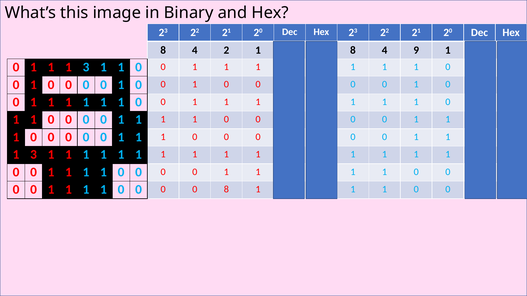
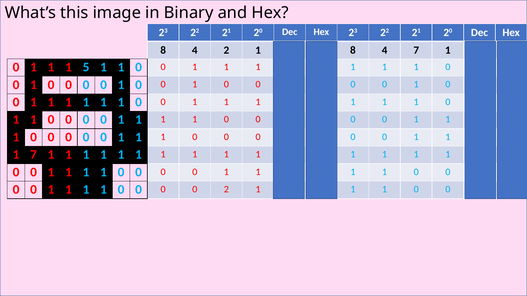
4 9: 9 -> 7 (416, 50)
3: 3 -> 5 (86, 67)
3: 3 -> 7 (34, 155)
0 0 8: 8 -> 2 (226, 190)
